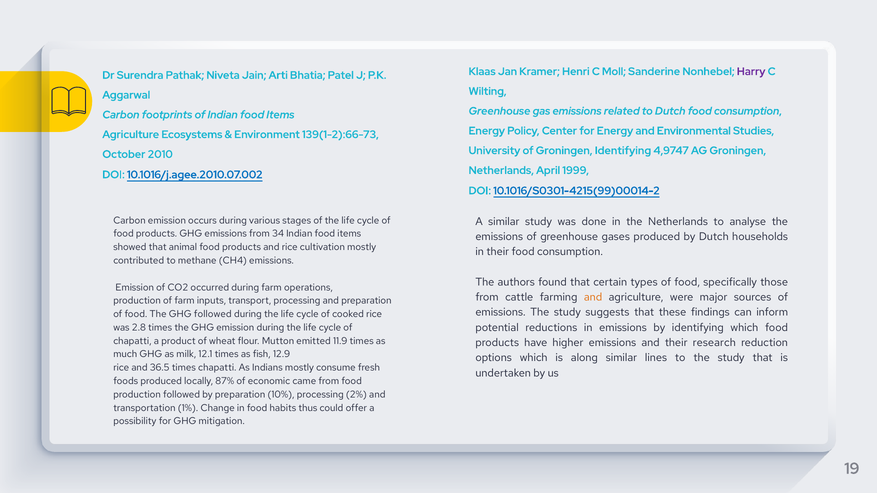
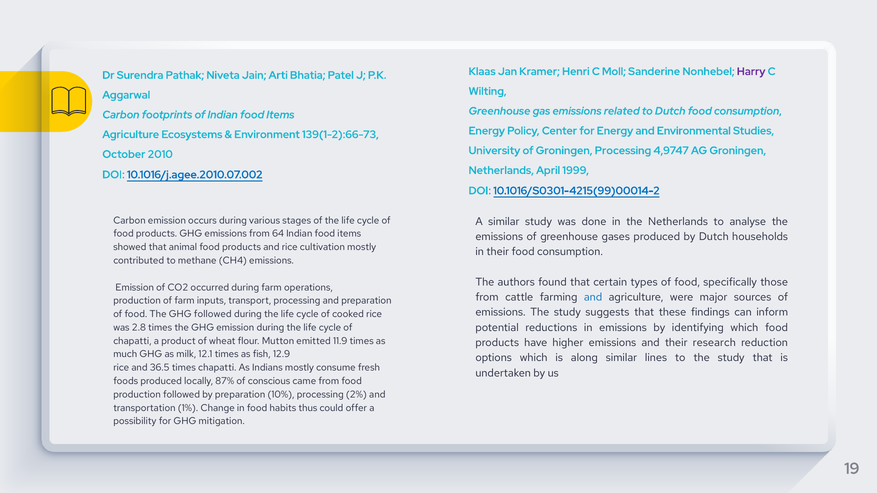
Groningen Identifying: Identifying -> Processing (623, 151)
34: 34 -> 64 (278, 234)
and colour: orange -> blue (593, 297)
economic: economic -> conscious (269, 381)
